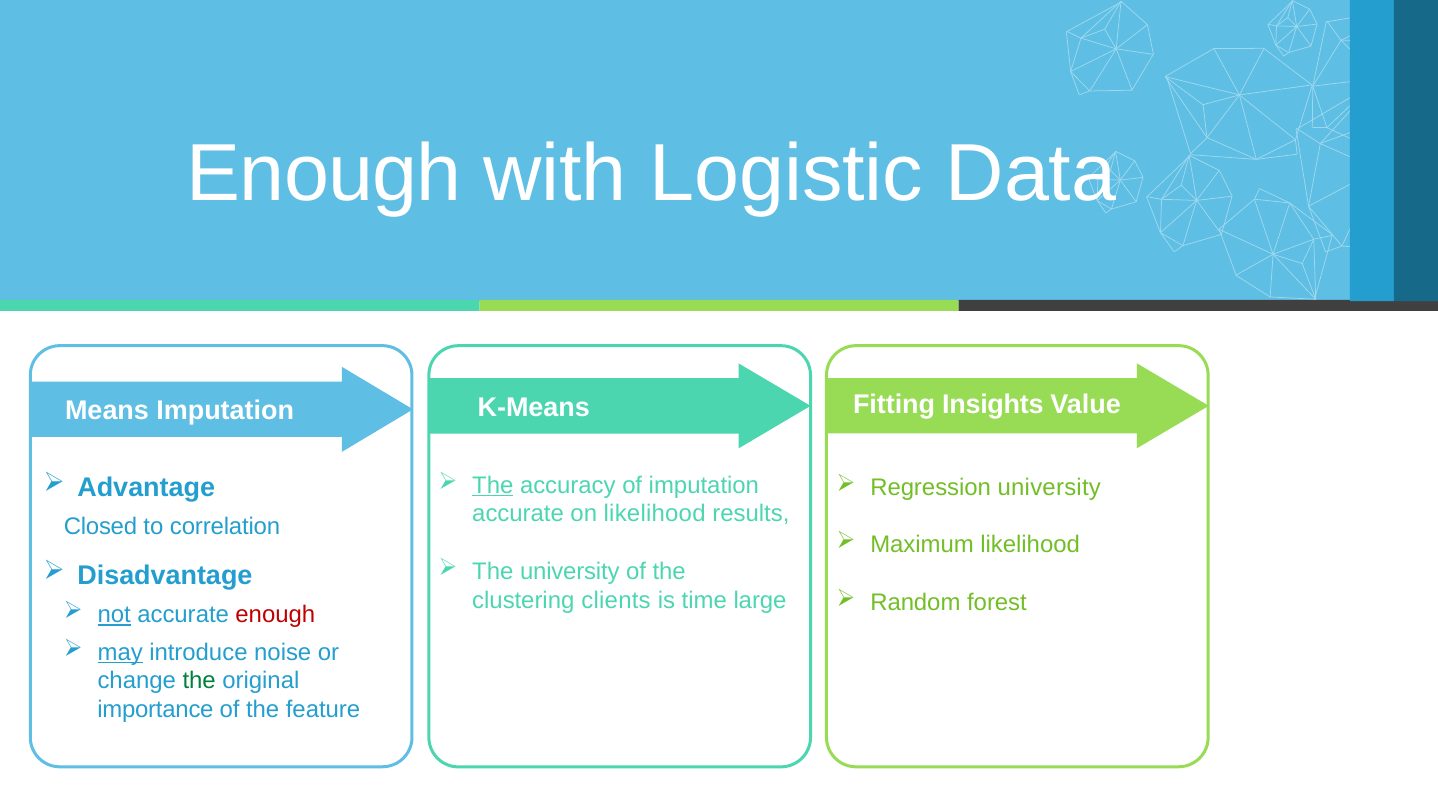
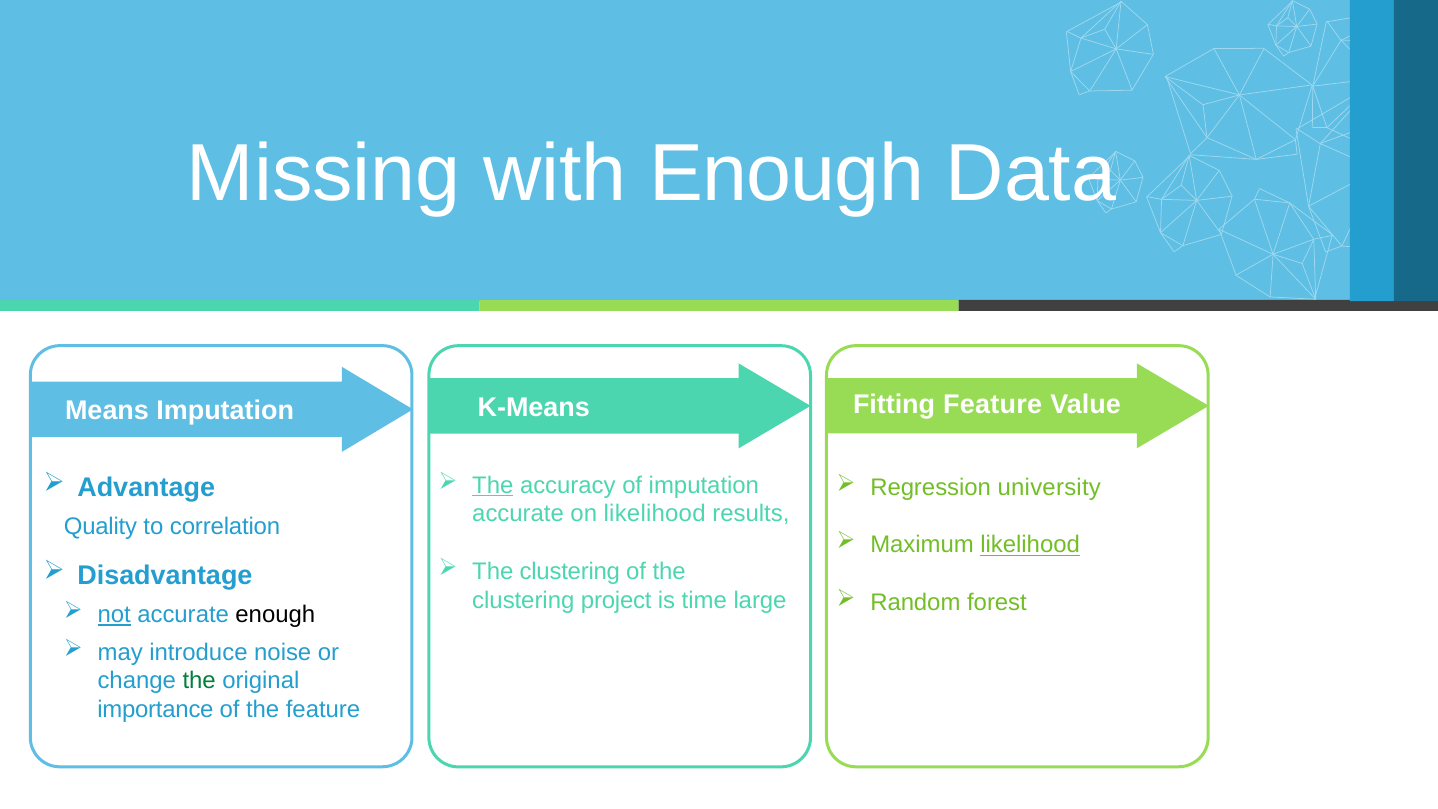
Enough: Enough -> Missing (324, 174)
with Logistic: Logistic -> Enough (787, 174)
Fitting Insights: Insights -> Feature (993, 405)
Closed: Closed -> Quality (100, 526)
likelihood underline: none -> present (1030, 545)
university: university -> clustering (570, 571)
clients: clients -> project (616, 600)
enough colour: red -> black (275, 614)
may underline: present -> none (120, 652)
